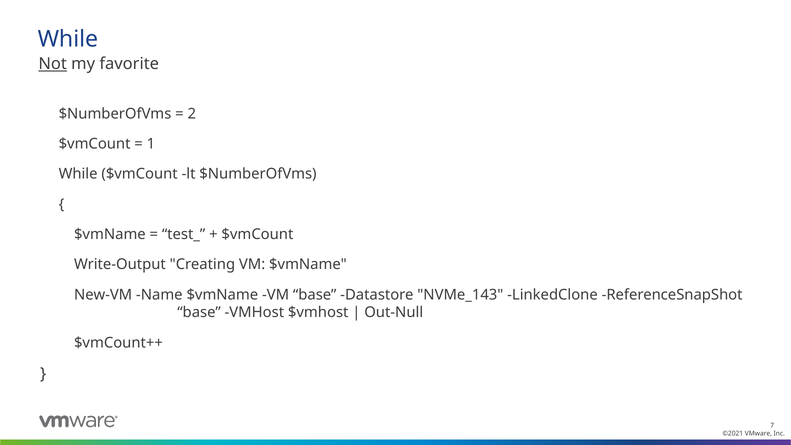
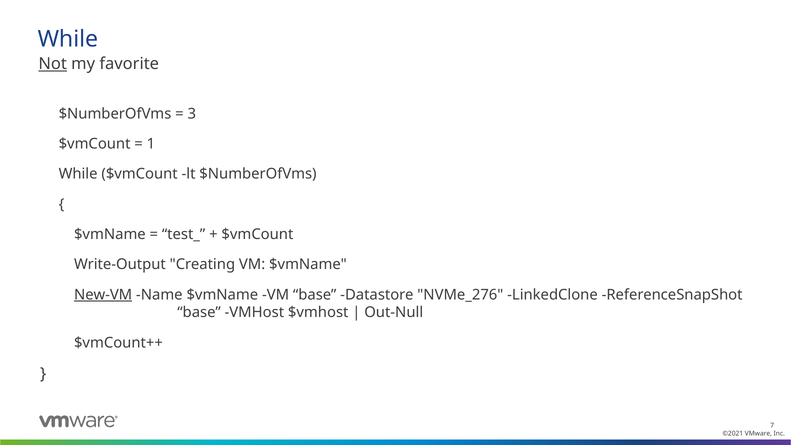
2: 2 -> 3 (192, 114)
New-VM underline: none -> present (103, 295)
NVMe_143: NVMe_143 -> NVMe_276 (460, 295)
